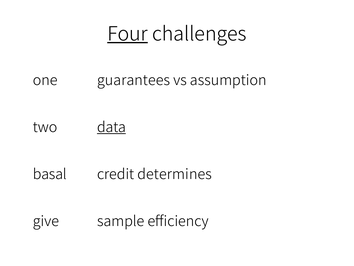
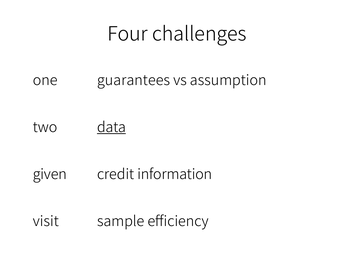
Four underline: present -> none (128, 34)
basal: basal -> given (50, 174)
determines: determines -> information (175, 174)
give: give -> visit (46, 221)
